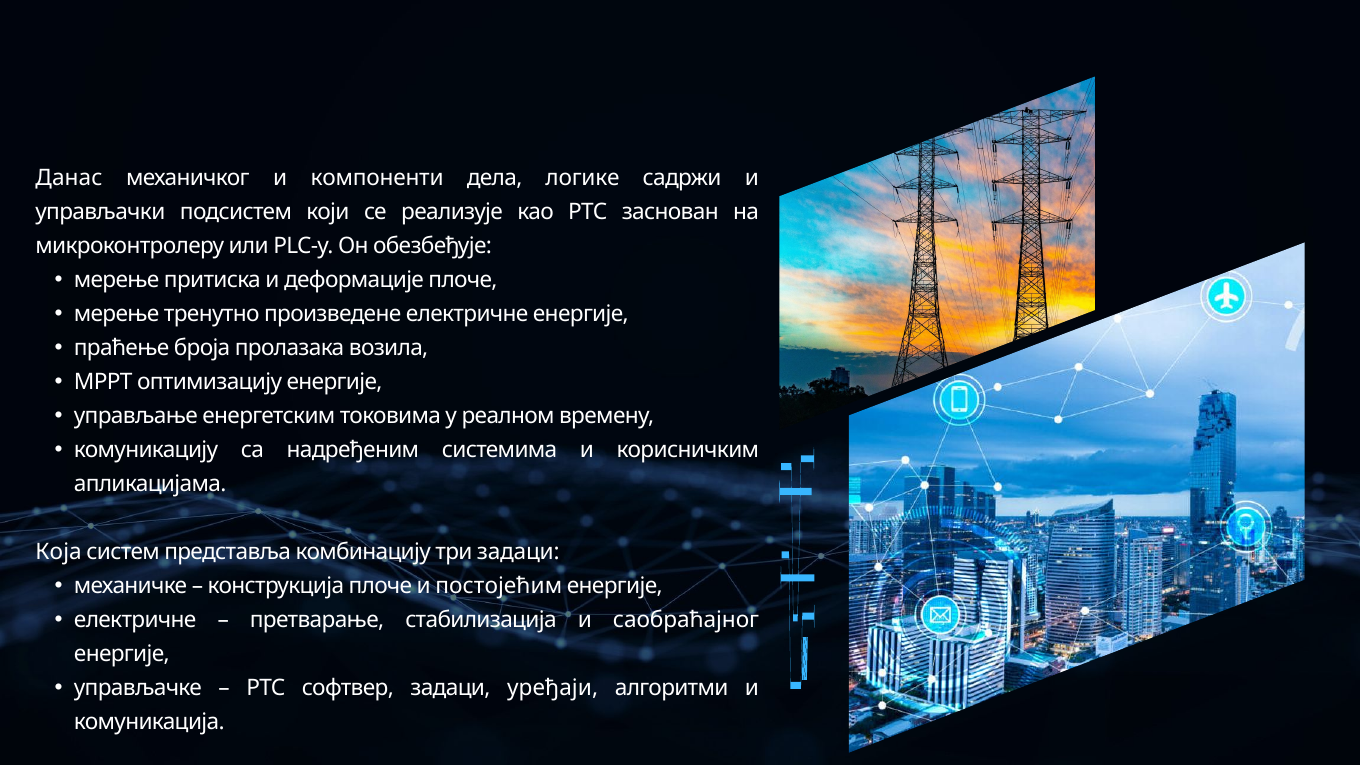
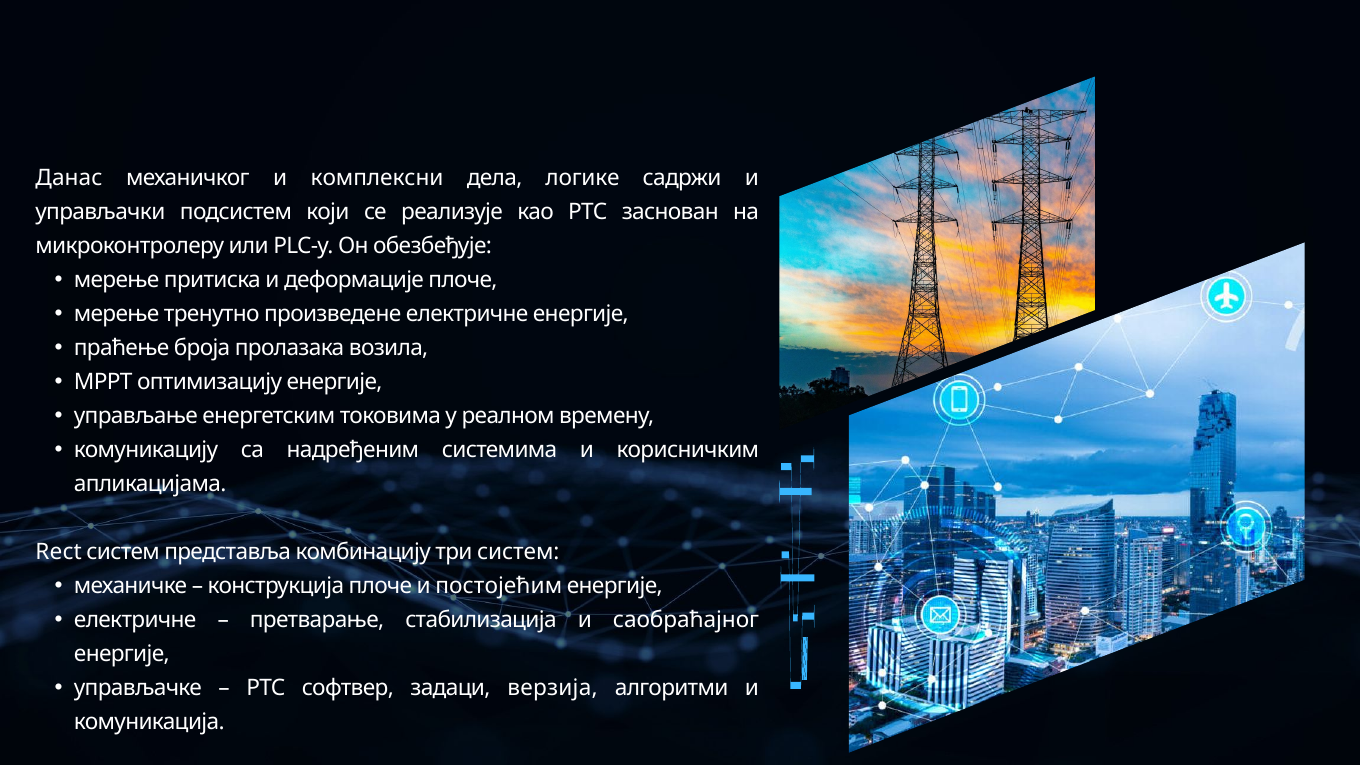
компоненти: компоненти -> комплексни (377, 178)
Која: Која -> Rect (59, 552)
три задаци: задаци -> систем (518, 552)
уређаји: уређаји -> верзија (553, 688)
